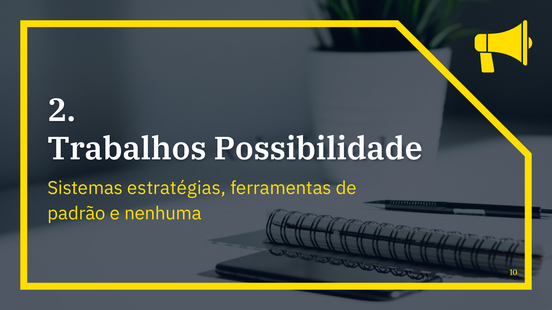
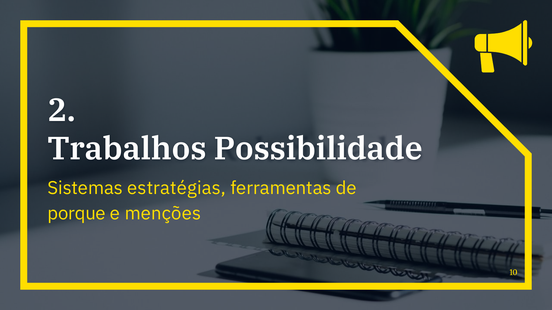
padrão: padrão -> porque (77, 214)
nenhuma: nenhuma -> menções (163, 214)
